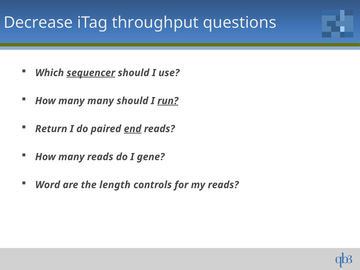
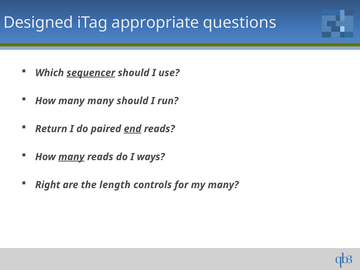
Decrease: Decrease -> Designed (38, 23)
throughput: throughput -> appropriate (155, 23)
run underline: present -> none (168, 101)
many underline: none -> present (71, 157)
gene: gene -> ways (151, 157)
Word: Word -> Right (48, 185)
my reads: reads -> many (223, 185)
